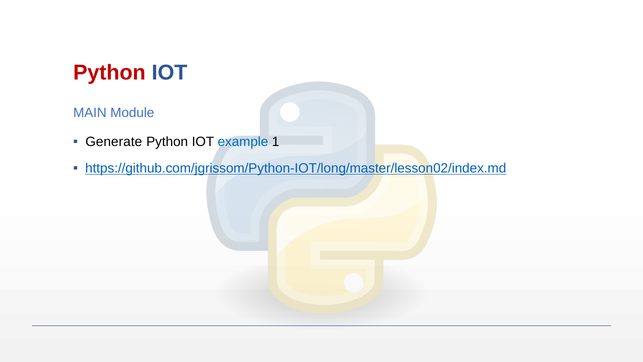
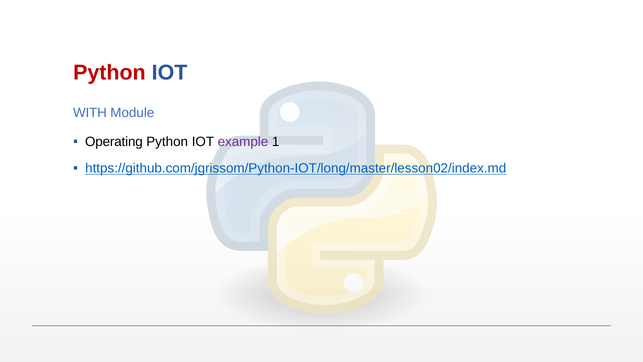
MAIN: MAIN -> WITH (90, 113)
Generate: Generate -> Operating (114, 142)
example colour: blue -> purple (243, 142)
